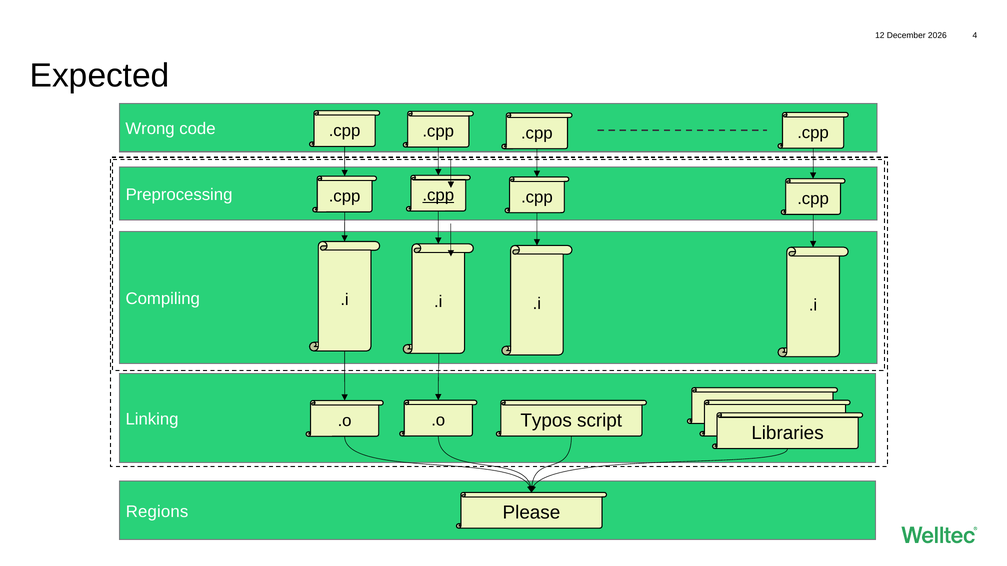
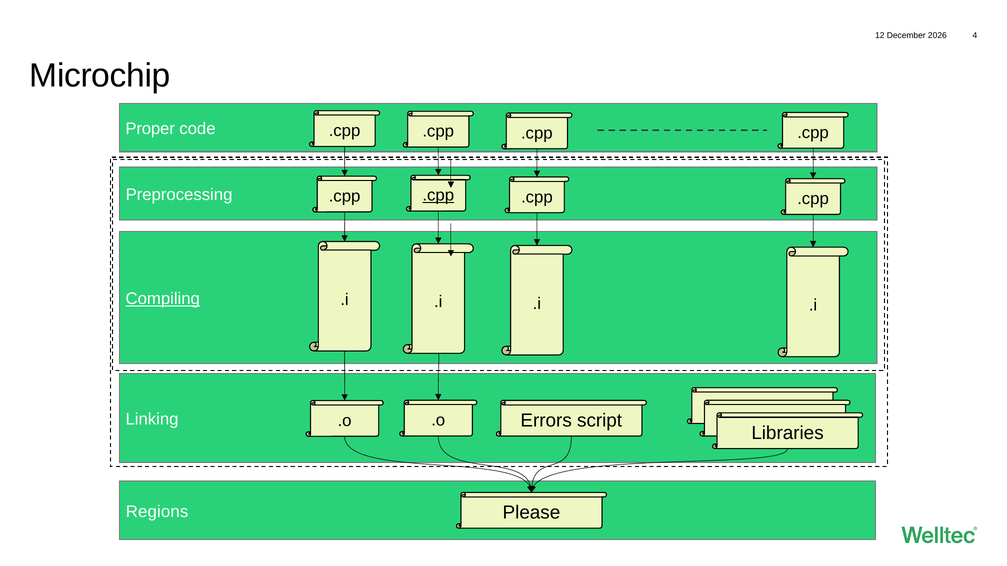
Expected: Expected -> Microchip (100, 76)
Wrong: Wrong -> Proper (150, 129)
Compiling underline: none -> present (163, 299)
Typos: Typos -> Errors (546, 421)
